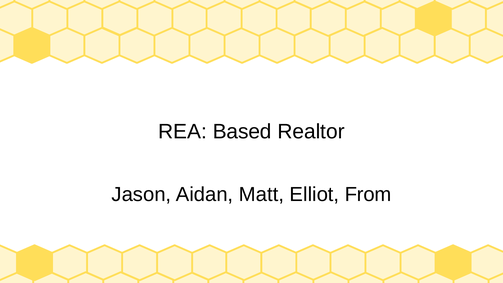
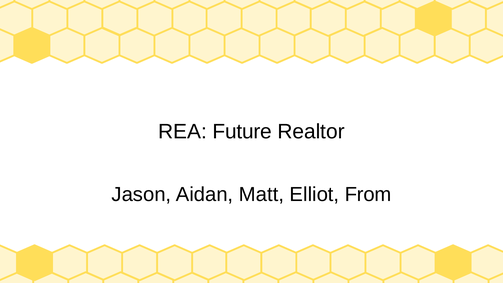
Based: Based -> Future (242, 132)
